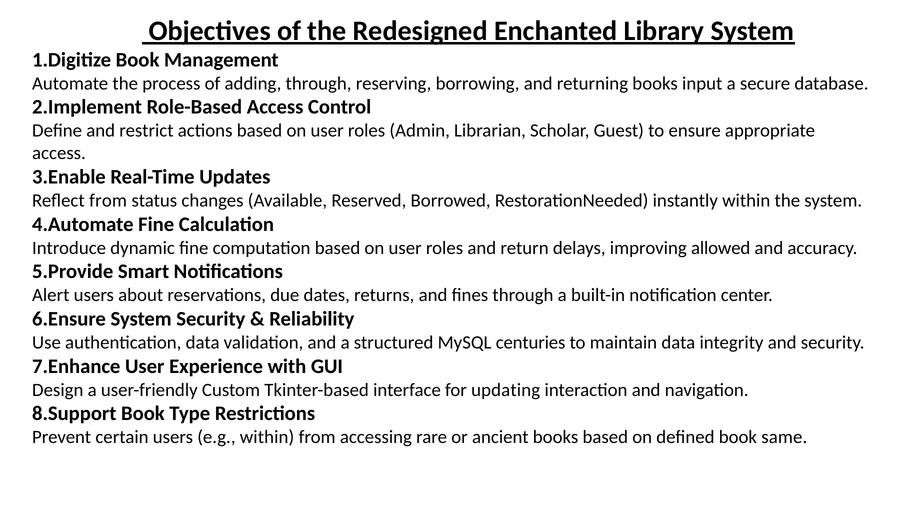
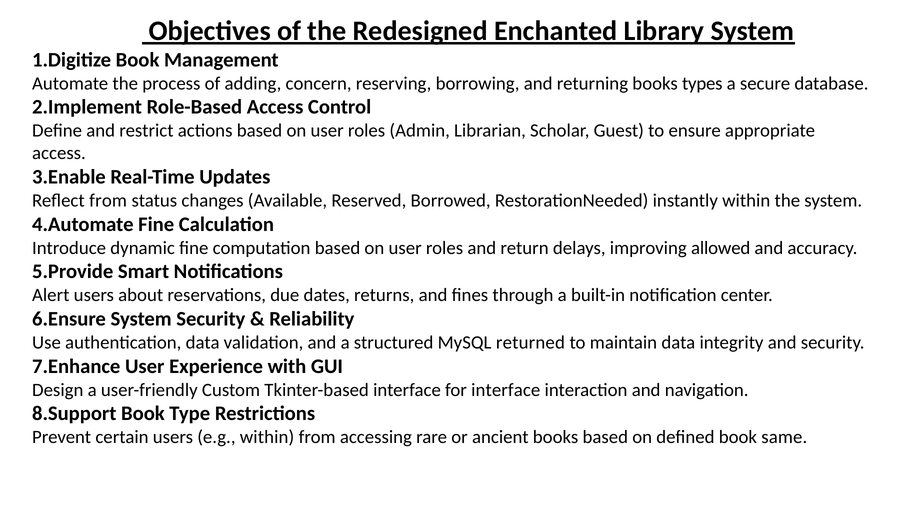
adding through: through -> concern (319, 83)
input: input -> types (702, 83)
centuries: centuries -> returned (530, 343)
for updating: updating -> interface (506, 390)
